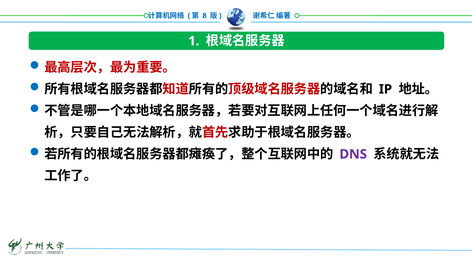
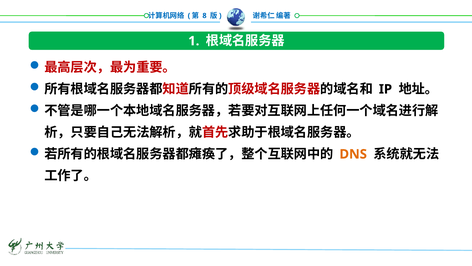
DNS colour: purple -> orange (353, 154)
